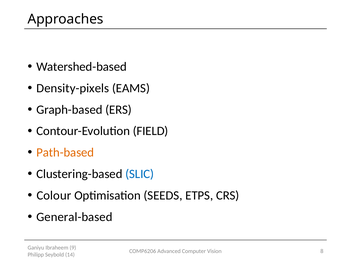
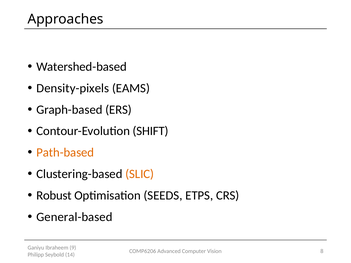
FIELD: FIELD -> SHIFT (151, 131)
SLIC colour: blue -> orange (140, 174)
Colour: Colour -> Robust (54, 196)
